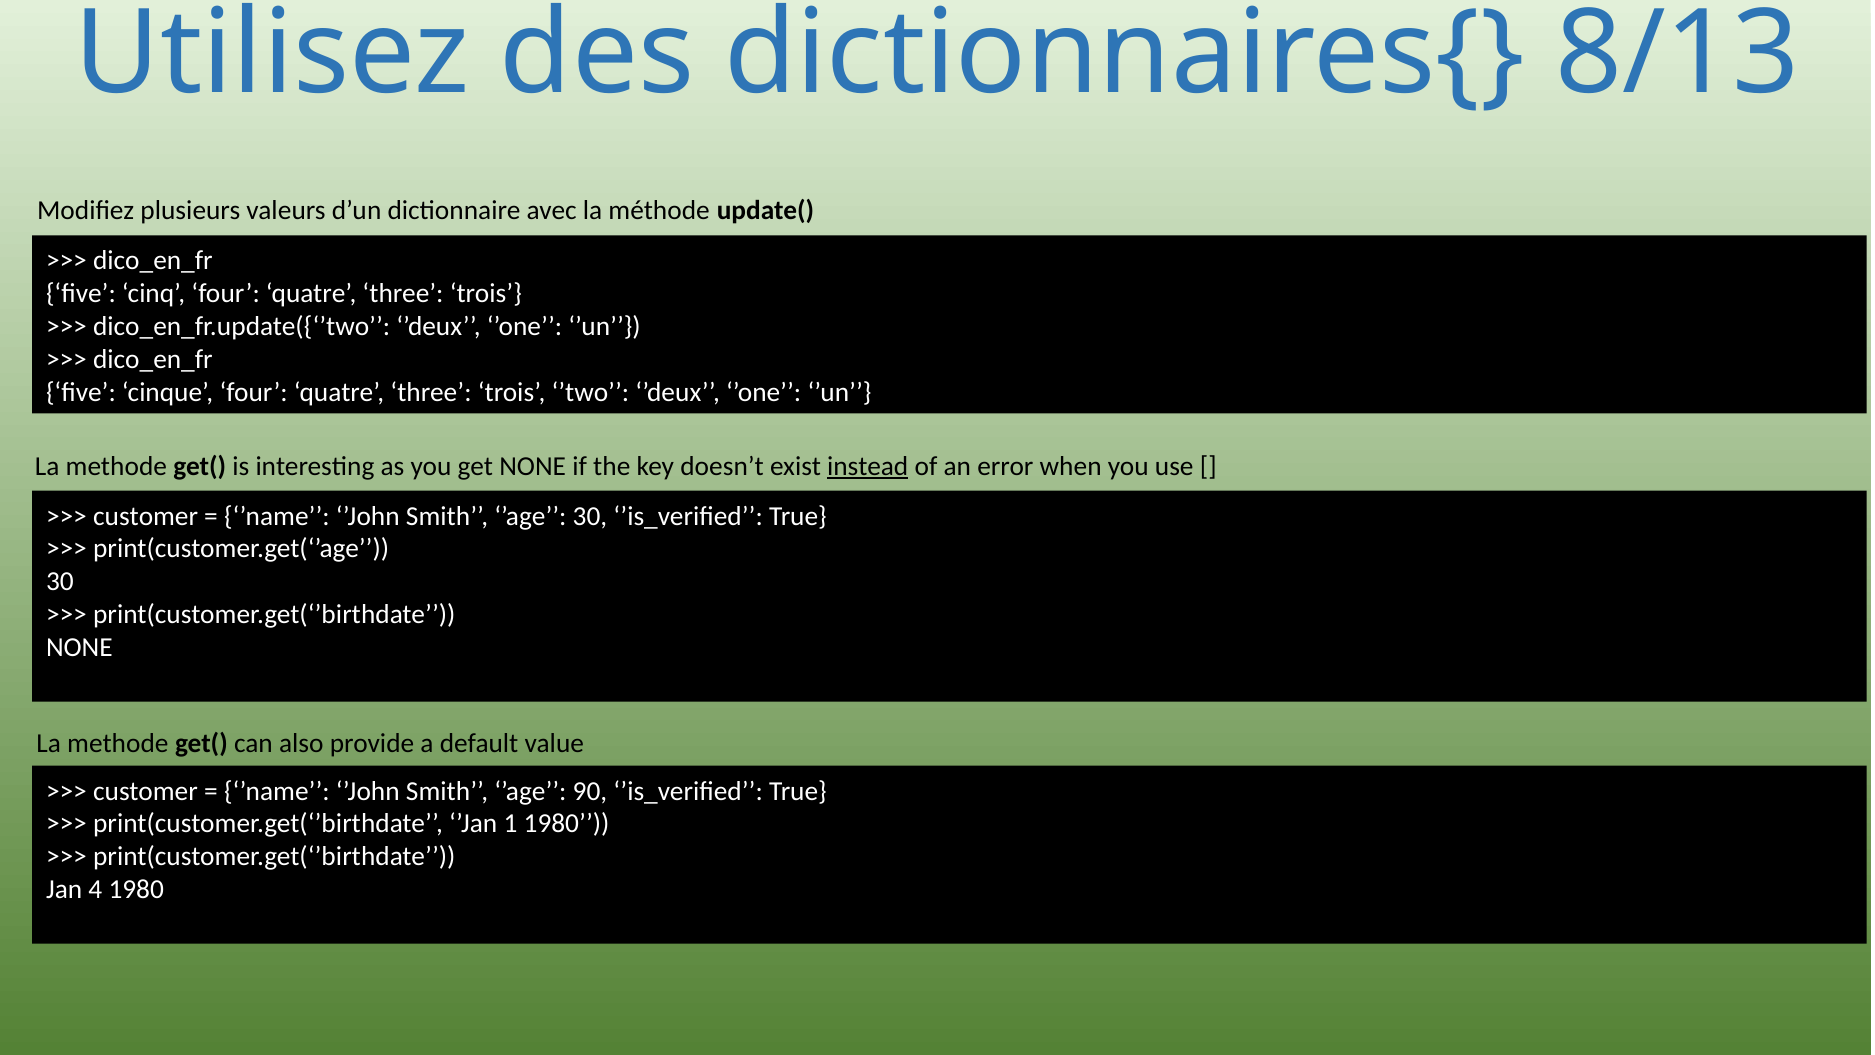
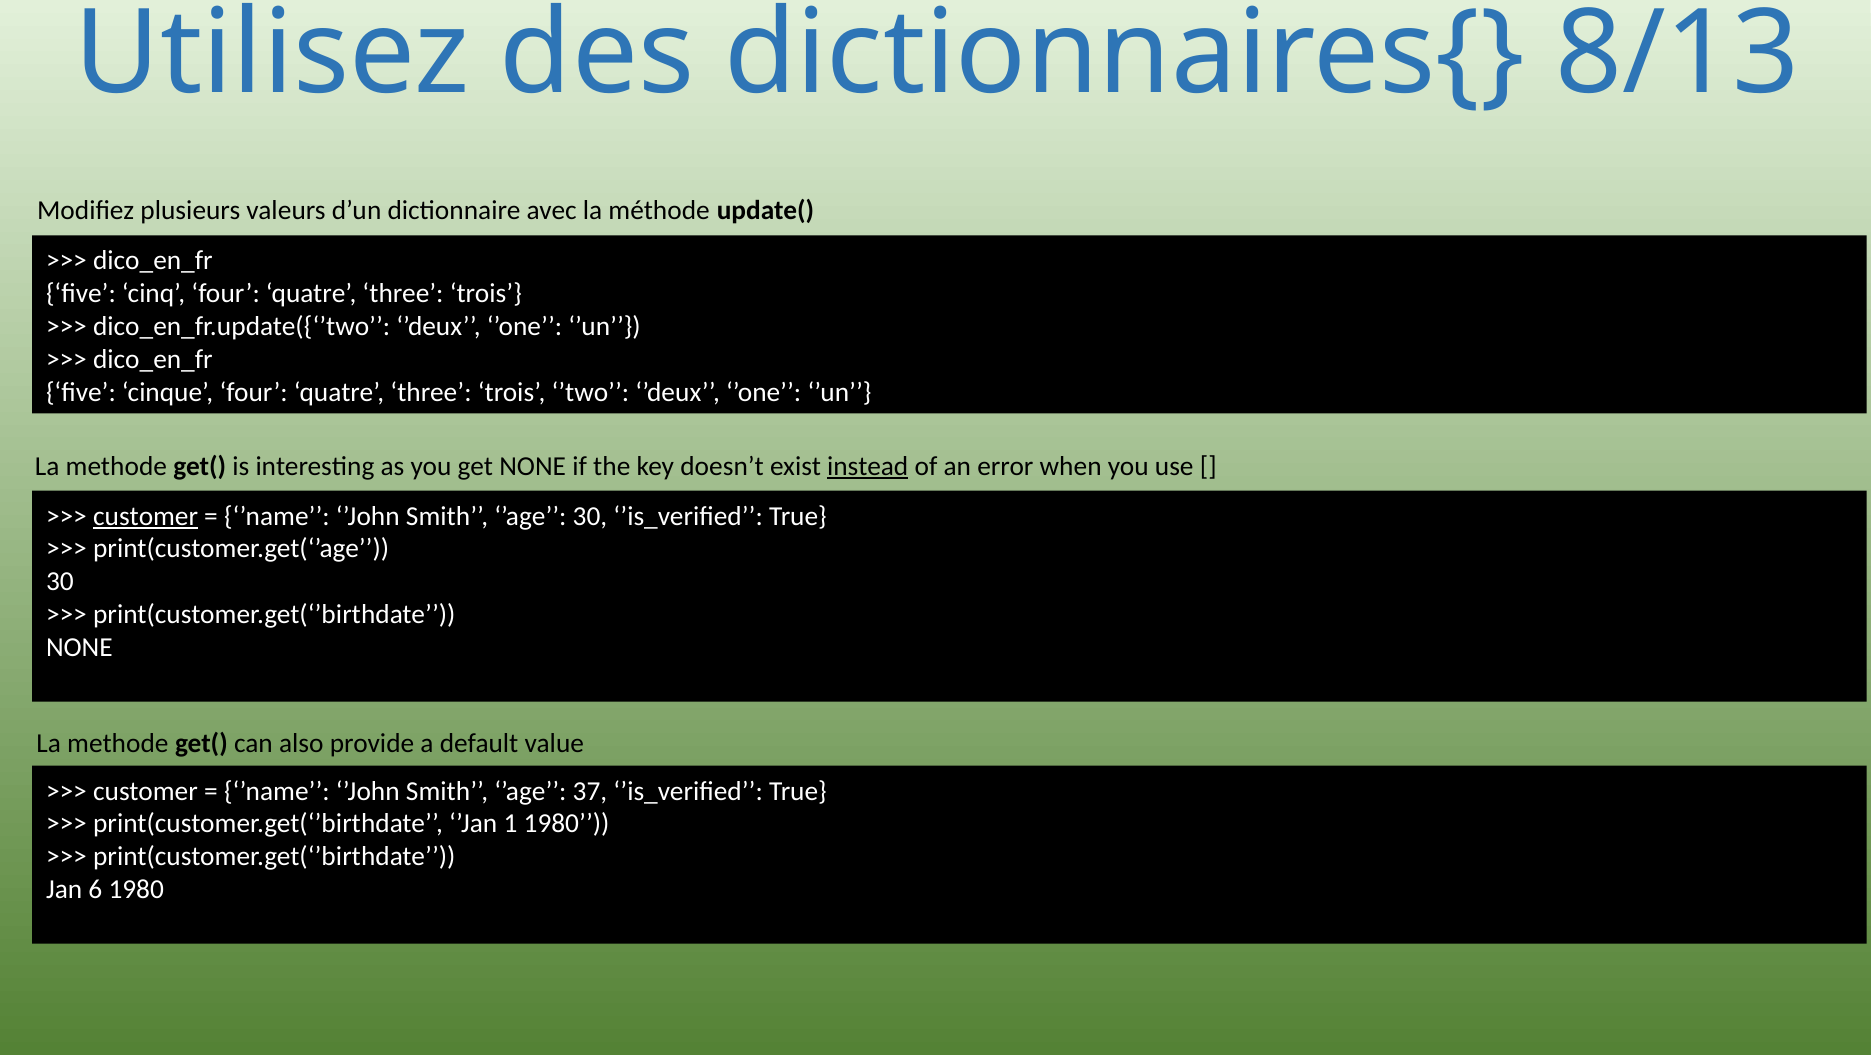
customer underline: none -> present (146, 516)
90: 90 -> 37 (590, 791)
4: 4 -> 6 (95, 889)
